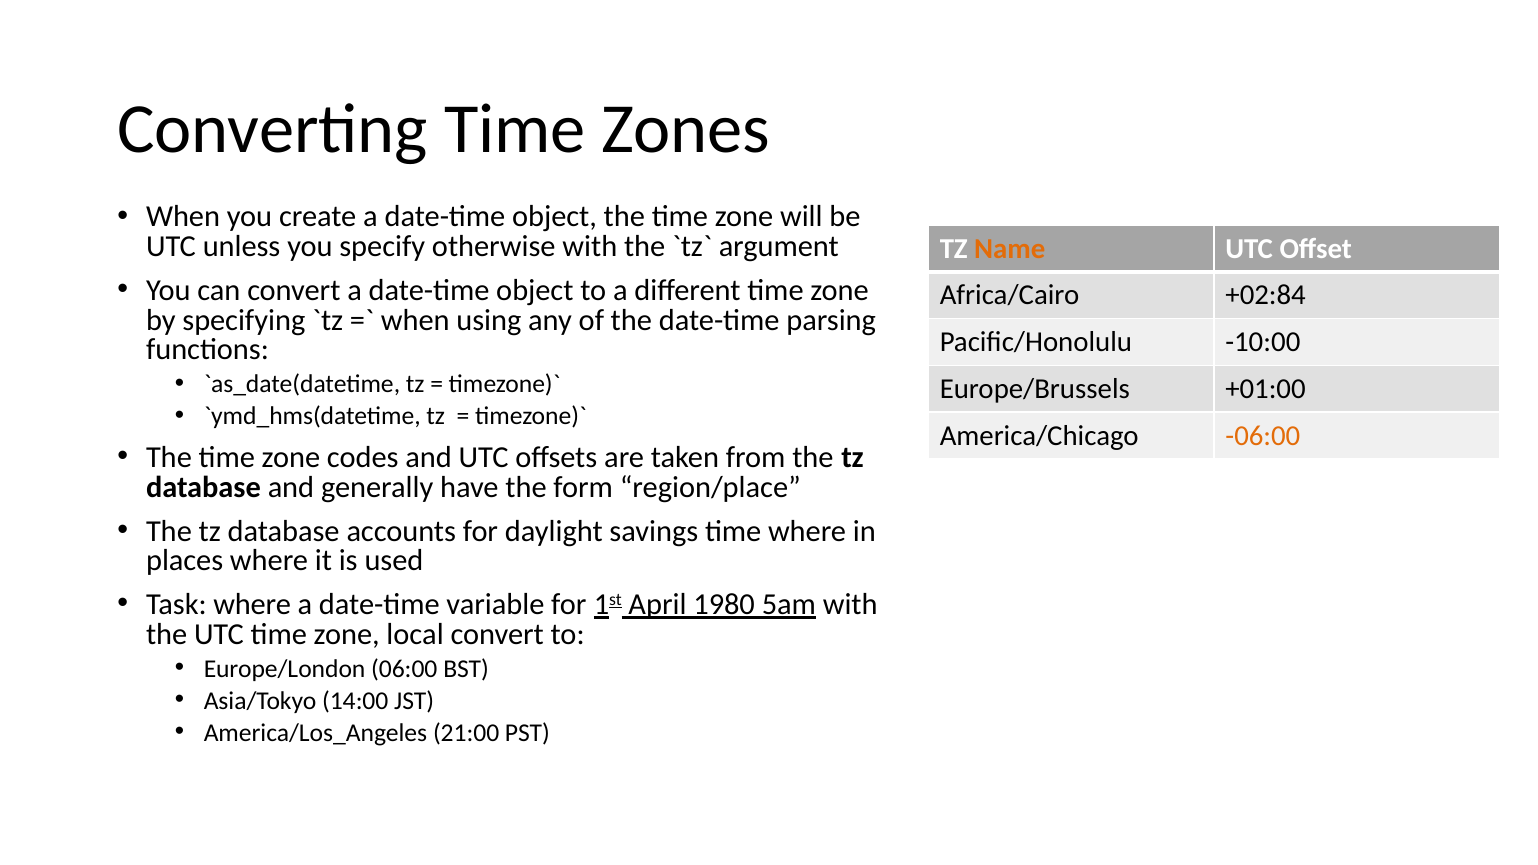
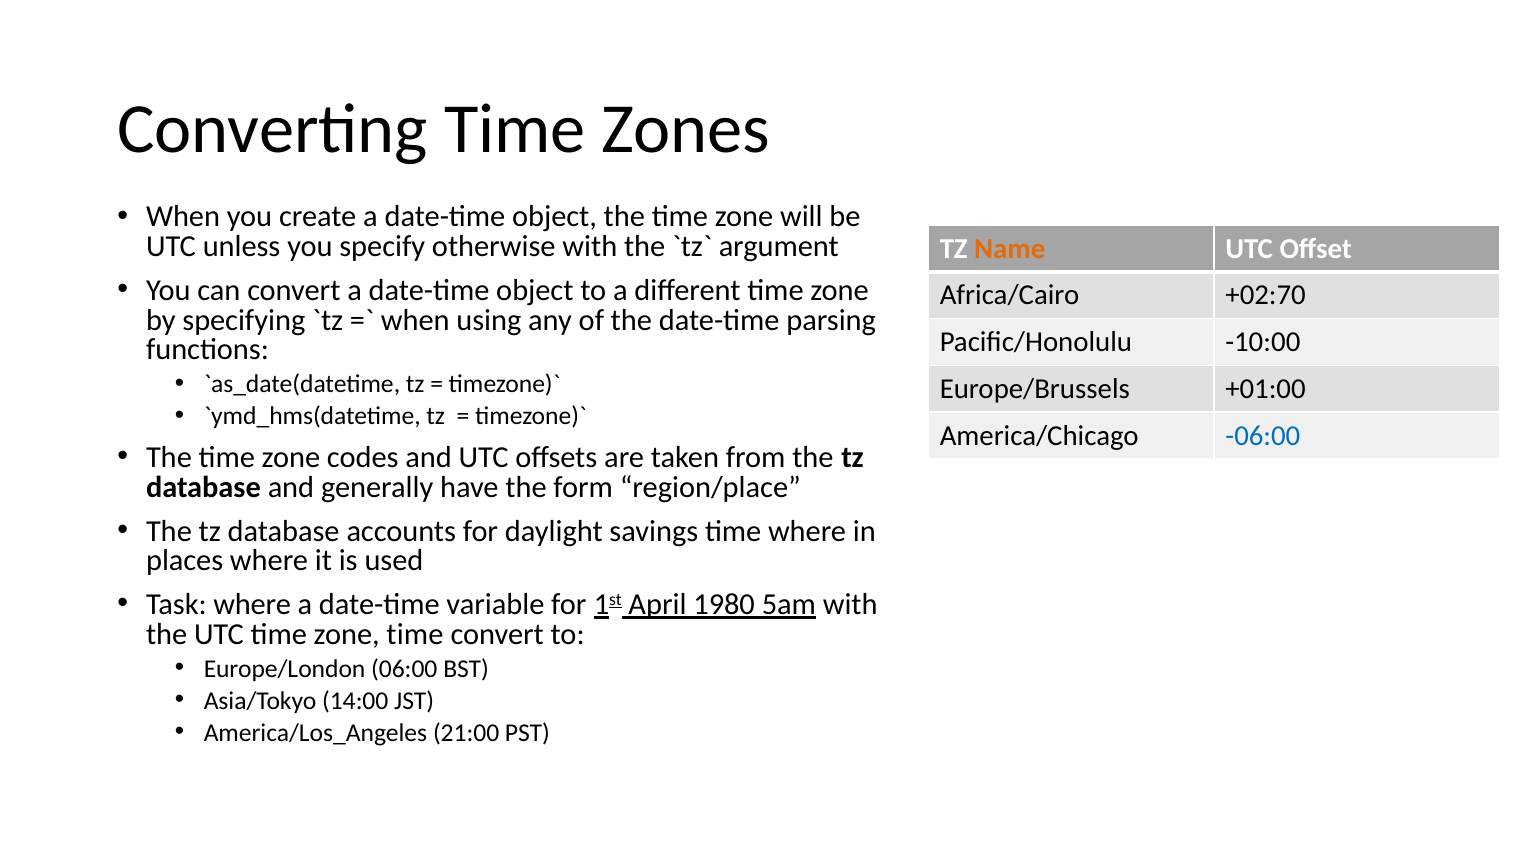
+02:84: +02:84 -> +02:70 (1266, 295)
-06:00 colour: orange -> blue (1263, 436)
zone local: local -> time (415, 634)
